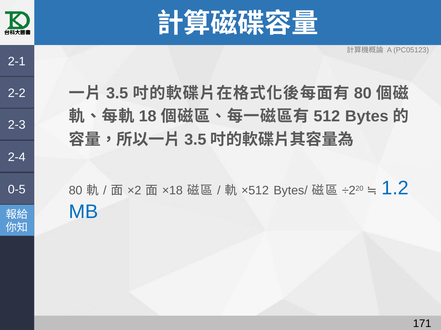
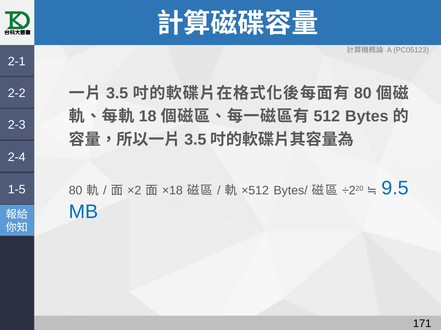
0-5: 0-5 -> 1-5 (17, 190)
1.2: 1.2 -> 9.5 (395, 188)
